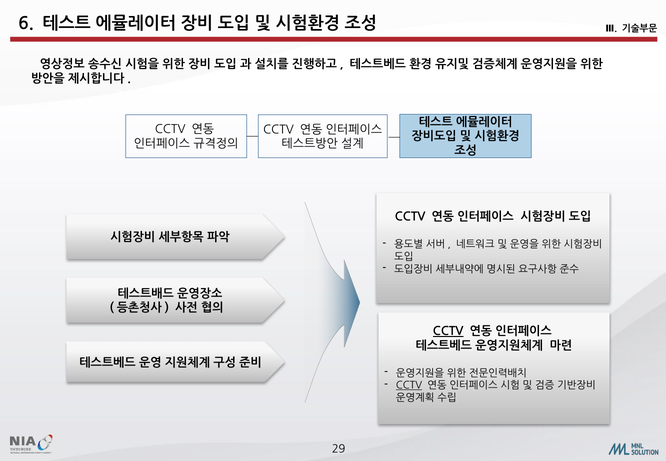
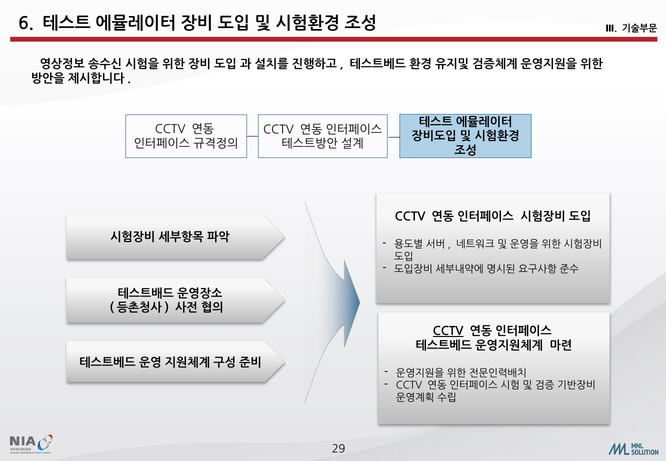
CCTV underline: present -> none (409, 386)
